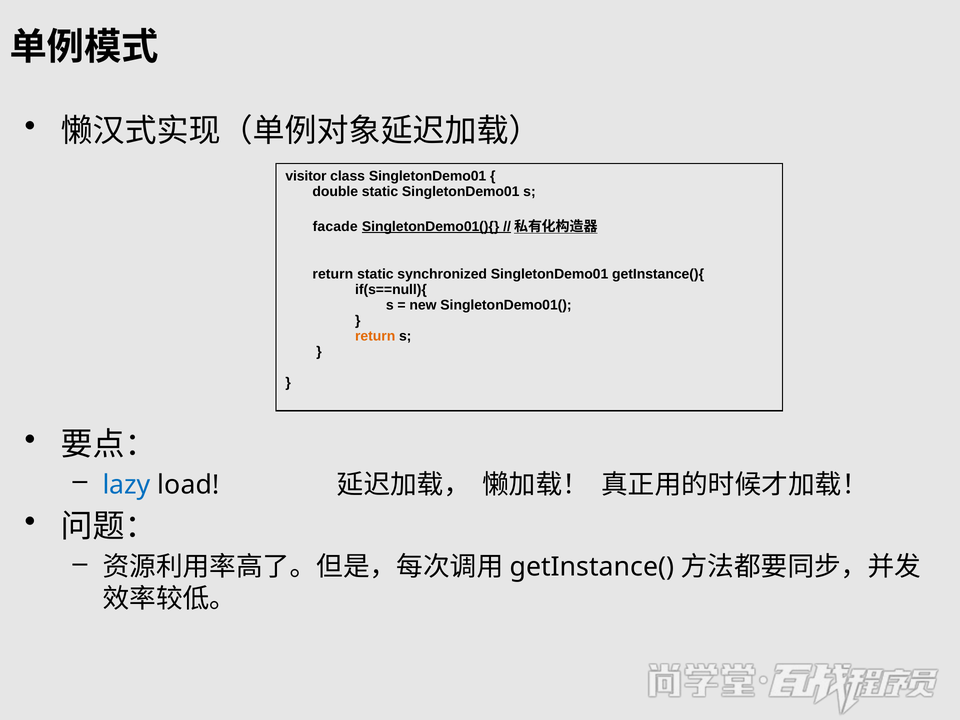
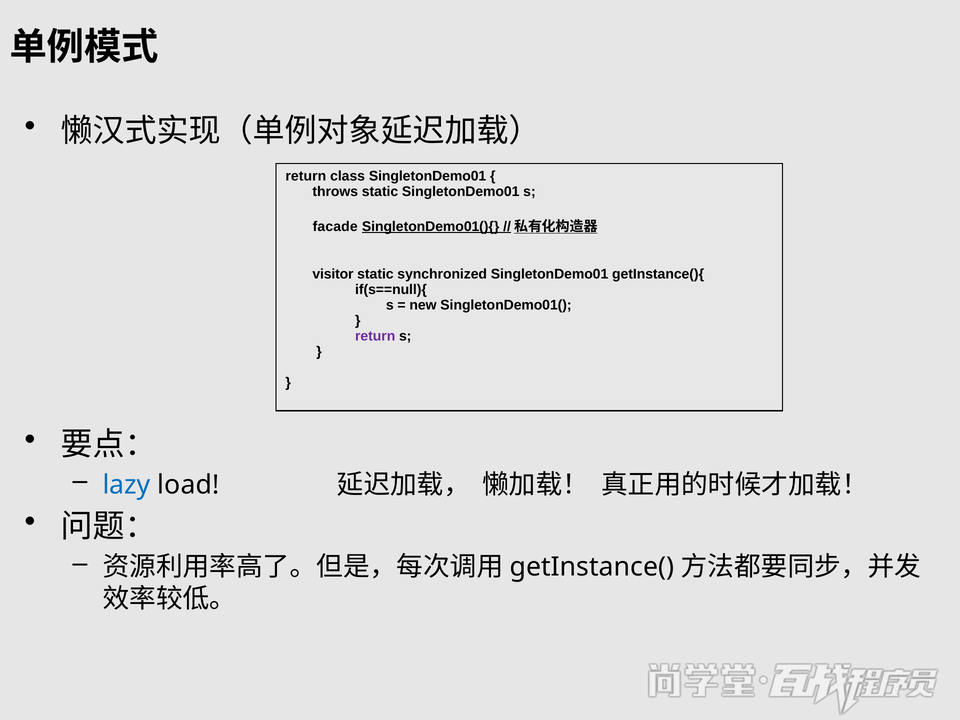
visitor: visitor -> return (306, 176)
double: double -> throws (335, 192)
return: return -> visitor (333, 274)
return colour: orange -> purple (375, 336)
